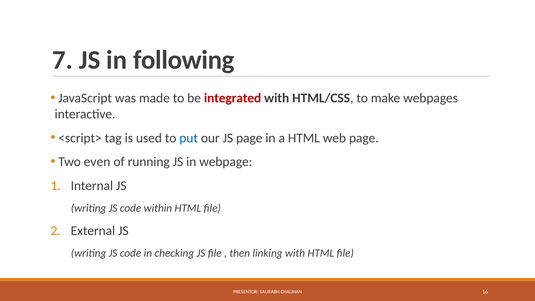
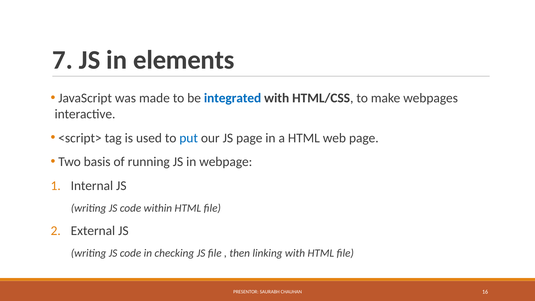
following: following -> elements (184, 60)
integrated colour: red -> blue (233, 98)
even: even -> basis (97, 162)
